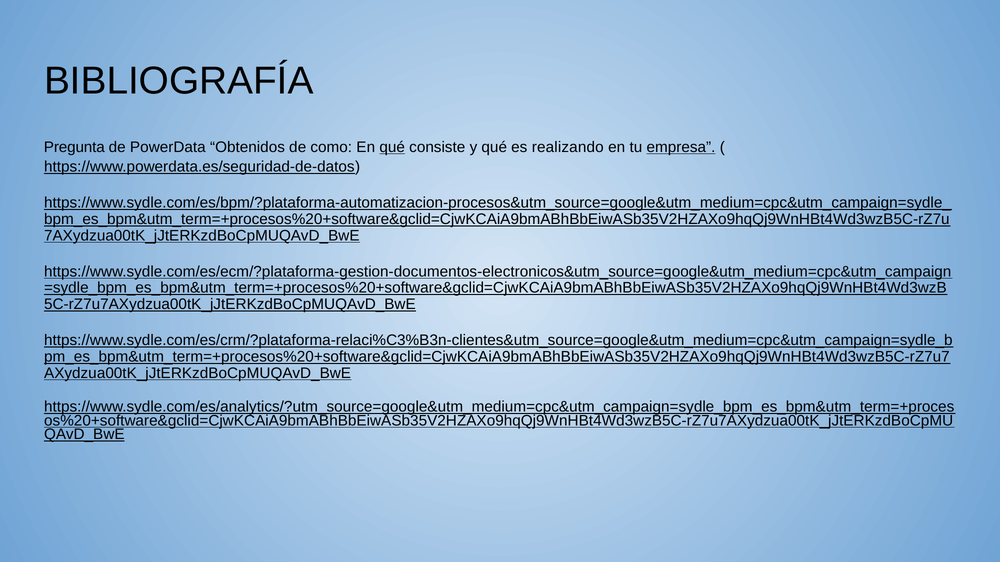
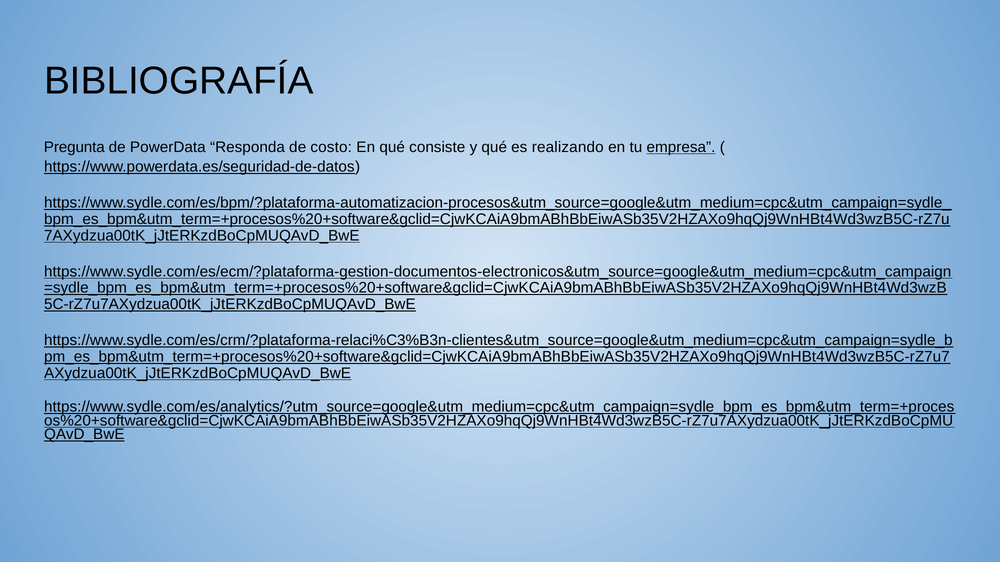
Obtenidos: Obtenidos -> Responda (247, 147)
como: como -> costo (331, 147)
qué underline: present -> none (392, 147)
